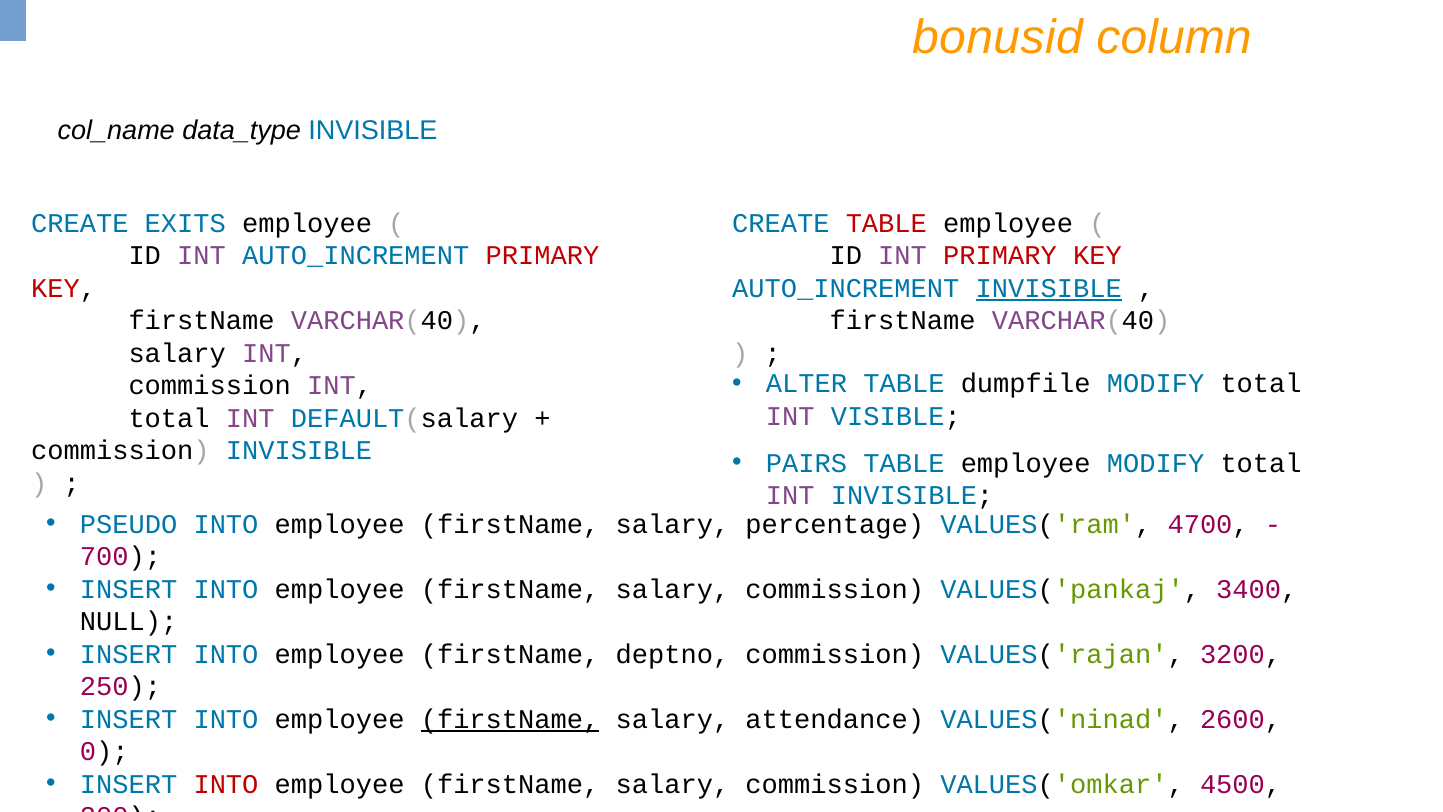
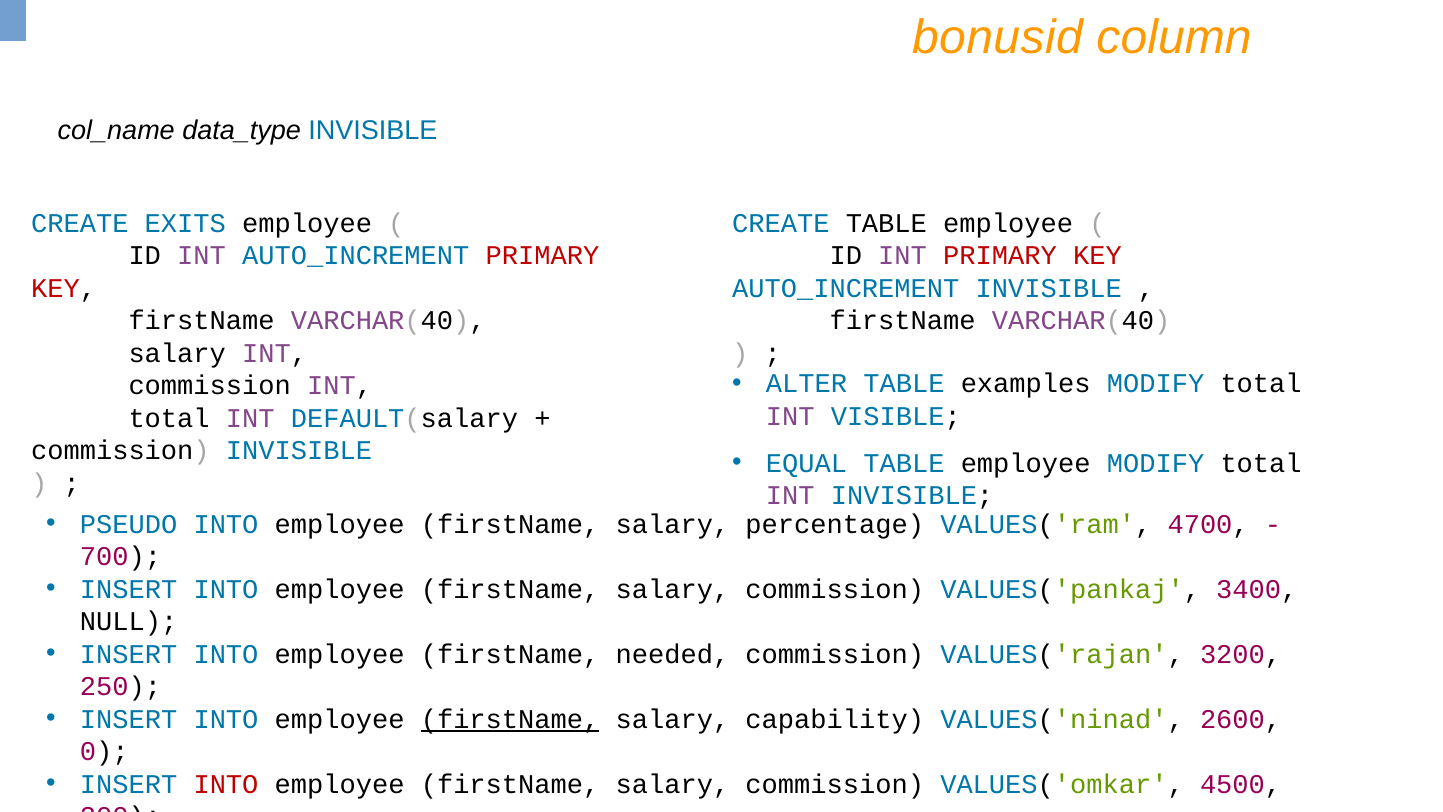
TABLE colour: red -> black (886, 223)
INVISIBLE underline: present -> none (1049, 288)
dumpfile: dumpfile -> examples (1026, 384)
PAIRS: PAIRS -> EQUAL (807, 463)
deptno: deptno -> needed (672, 654)
attendance: attendance -> capability (835, 719)
